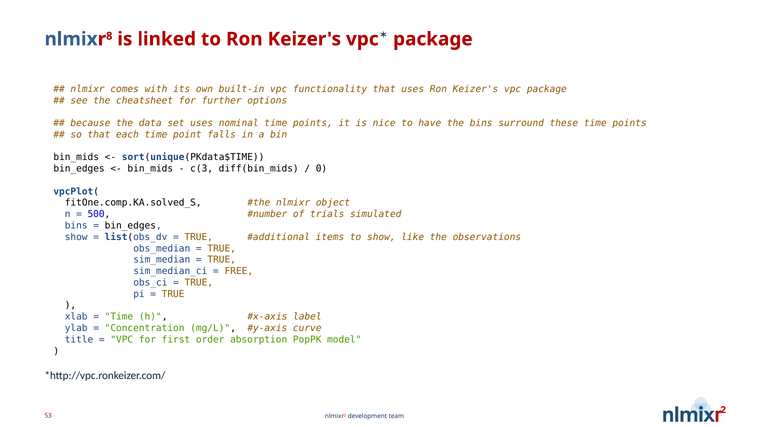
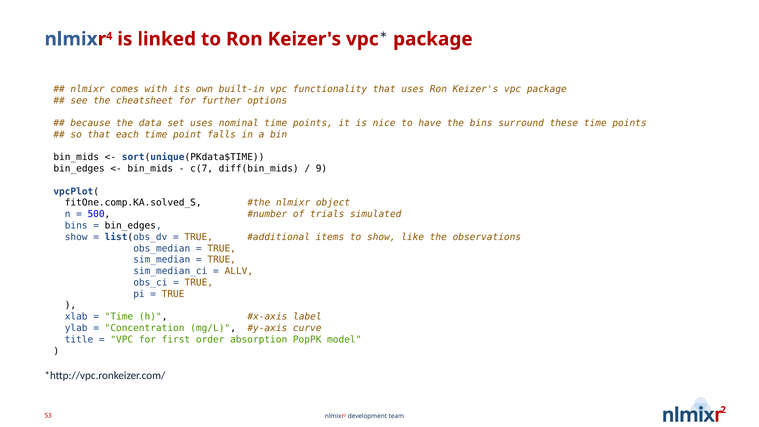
8: 8 -> 4 (109, 36)
c(3: c(3 -> c(7 (202, 169)
0: 0 -> 9 (321, 169)
FREE: FREE -> ALLV (239, 271)
